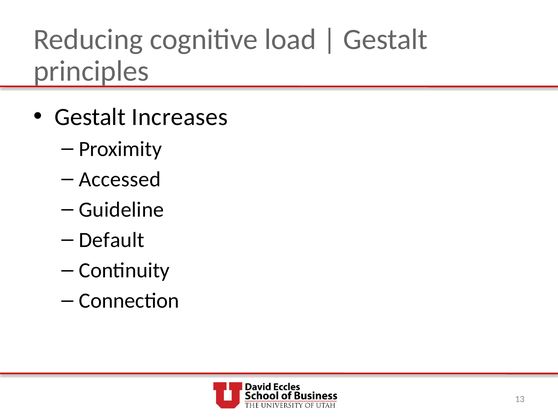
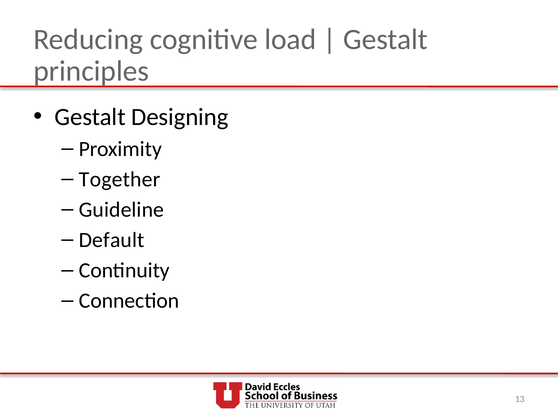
Increases: Increases -> Designing (180, 117)
Accessed: Accessed -> Together (120, 180)
